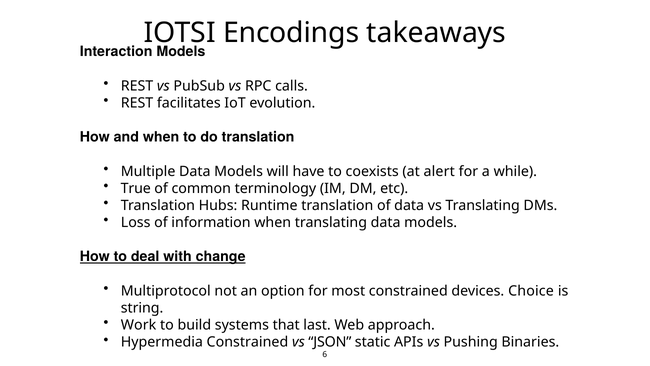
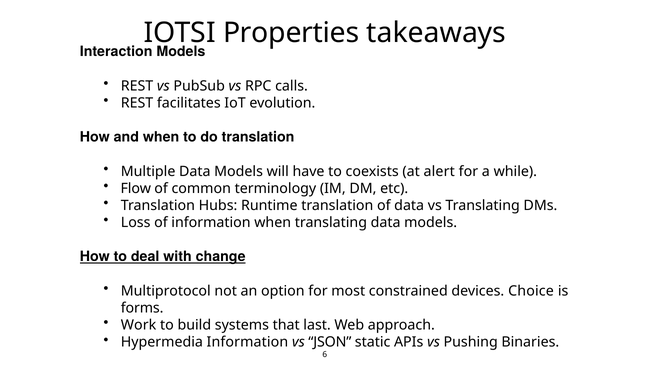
Encodings: Encodings -> Properties (291, 33)
True: True -> Flow (136, 188)
string: string -> forms (142, 308)
Hypermedia Constrained: Constrained -> Information (247, 342)
